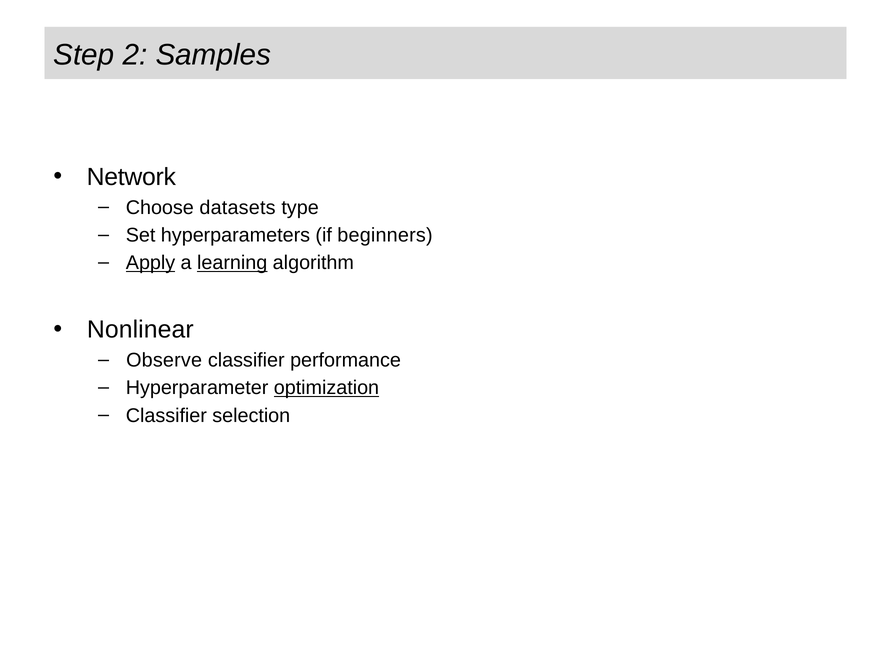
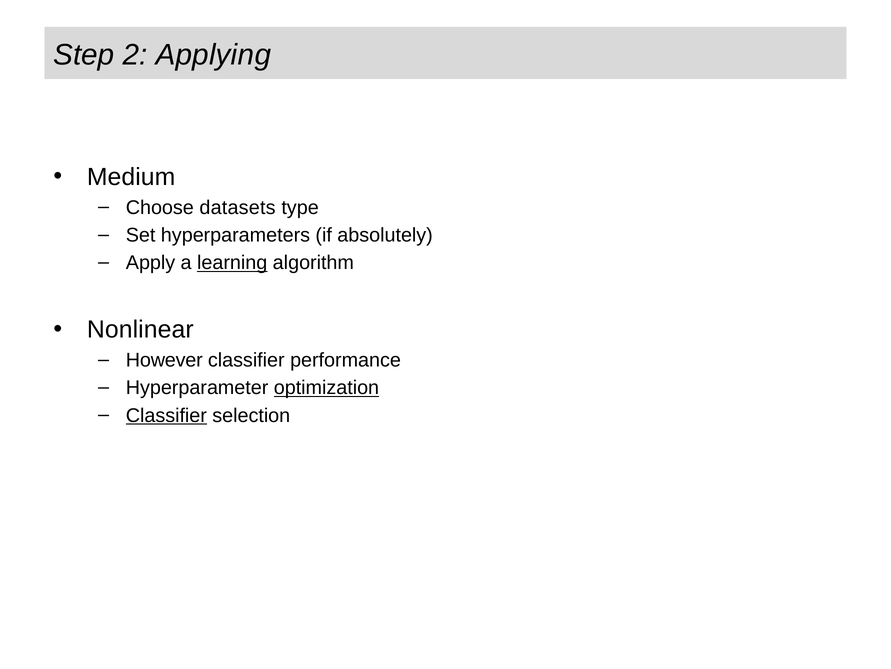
Samples: Samples -> Applying (213, 55)
Network: Network -> Medium (131, 177)
beginners: beginners -> absolutely (385, 235)
Apply underline: present -> none (151, 263)
Observe: Observe -> However (164, 360)
Classifier underline: none -> present (166, 415)
